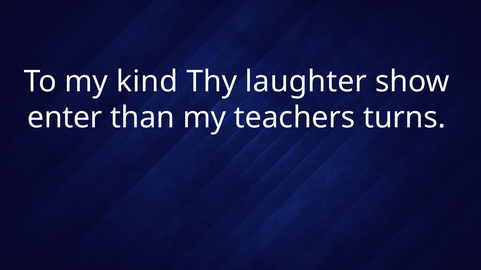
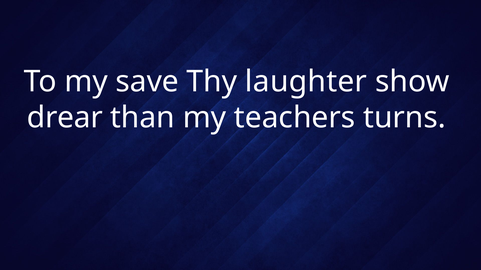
kind: kind -> save (147, 82)
enter: enter -> drear (65, 118)
